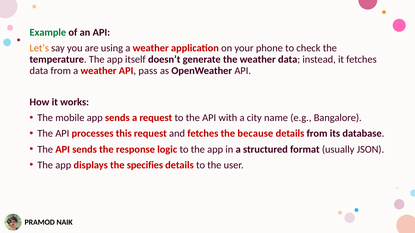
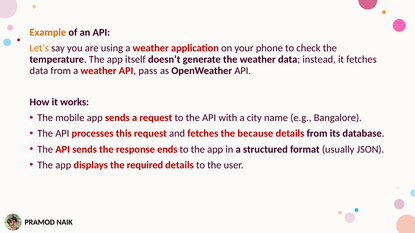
Example colour: green -> orange (48, 32)
logic: logic -> ends (167, 150)
specifies: specifies -> required (145, 165)
